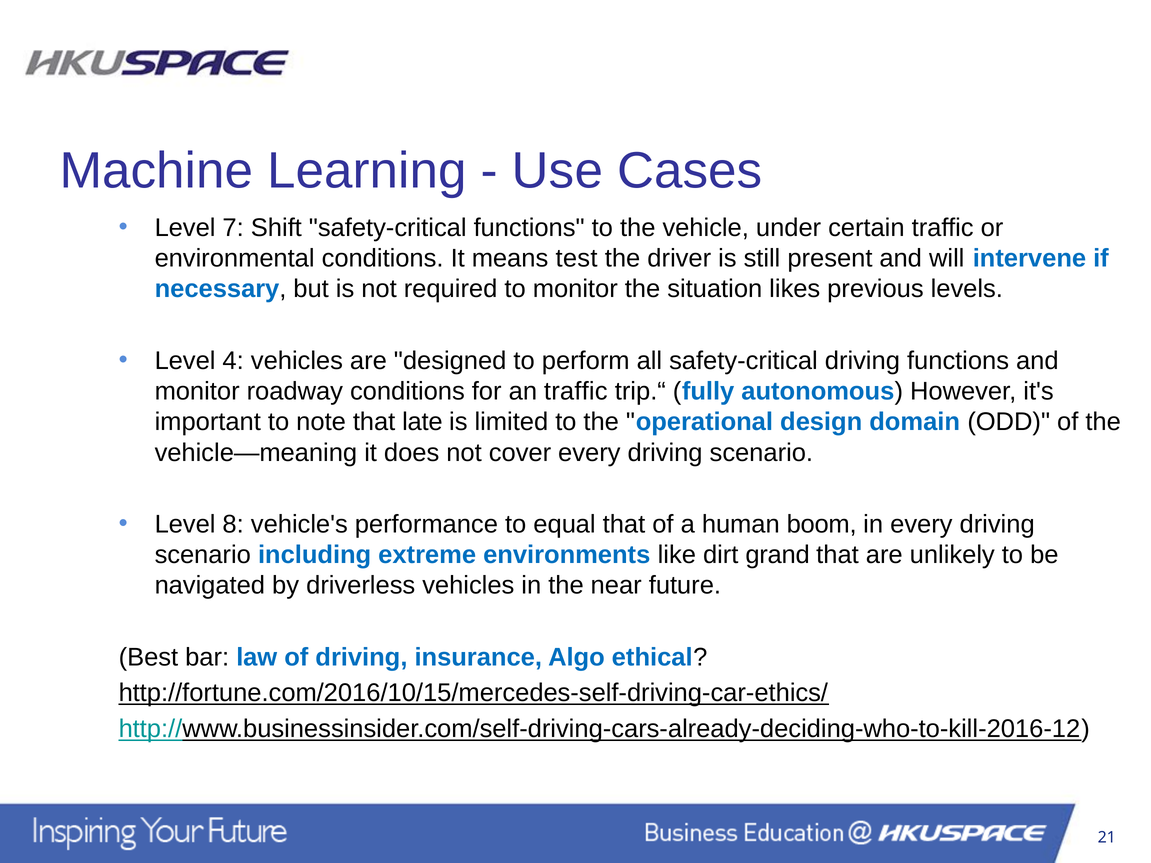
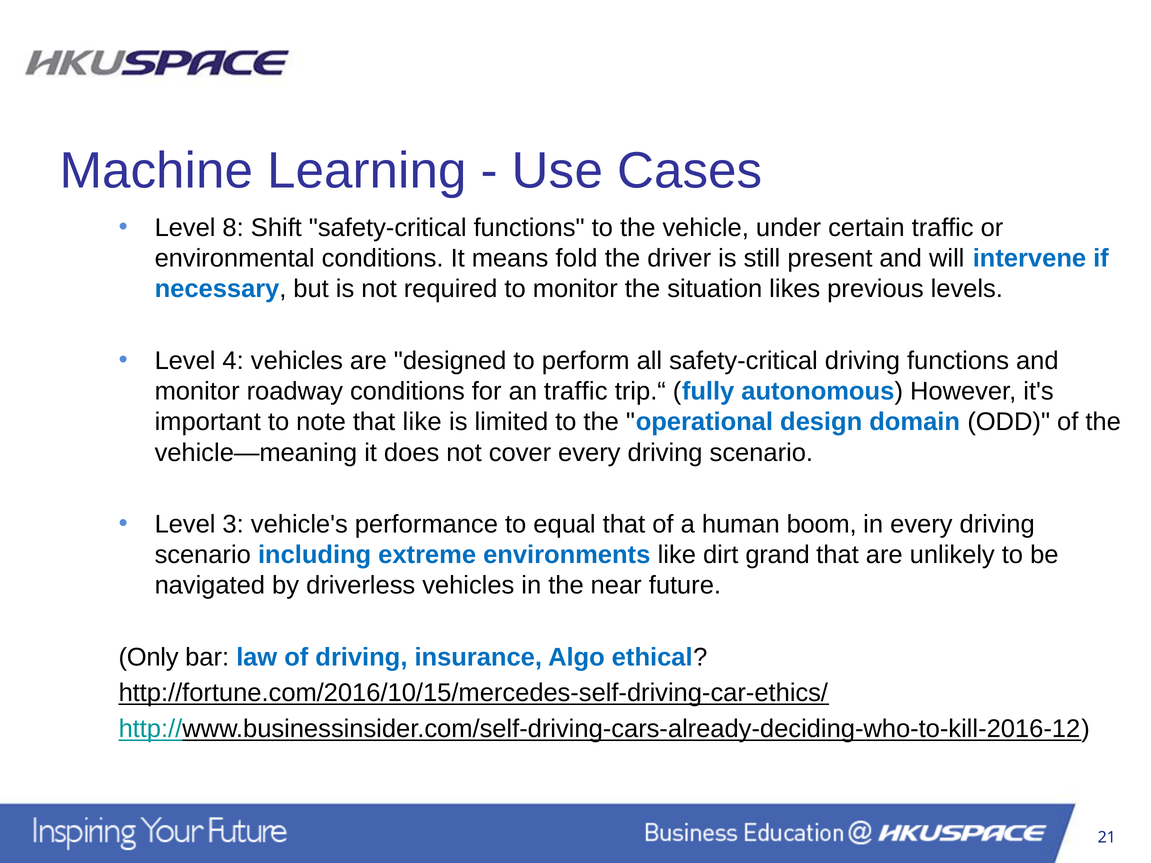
7: 7 -> 8 (233, 228)
test: test -> fold (577, 258)
that late: late -> like (422, 422)
8: 8 -> 3 (233, 524)
Best: Best -> Only (149, 657)
